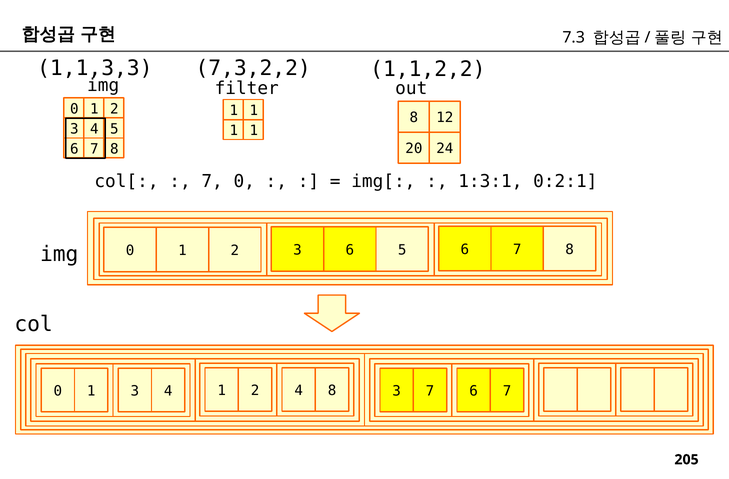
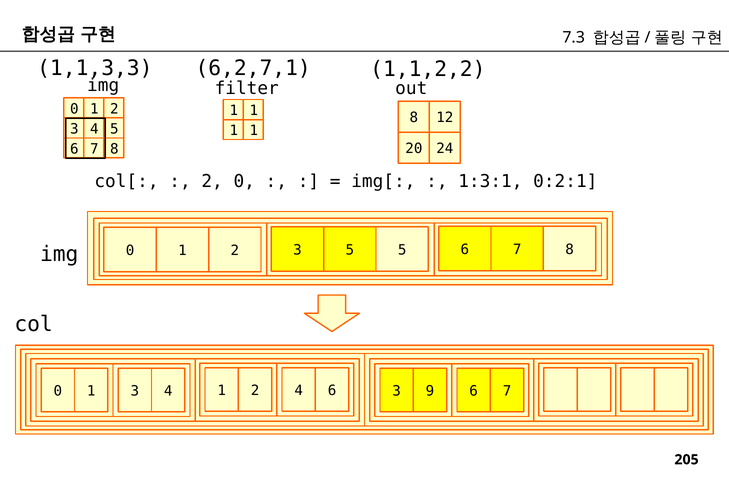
7,3,2,2: 7,3,2,2 -> 6,2,7,1 (253, 68)
7: 7 -> 2 (212, 181)
3 6: 6 -> 5 (350, 250)
4 8: 8 -> 6 (332, 390)
3 7: 7 -> 9 (430, 391)
